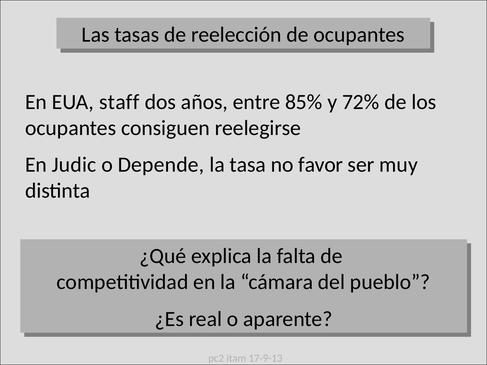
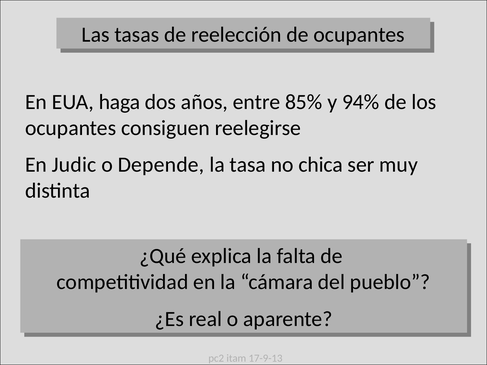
staff: staff -> haga (120, 102)
72%: 72% -> 94% (361, 102)
favor: favor -> chica (321, 165)
